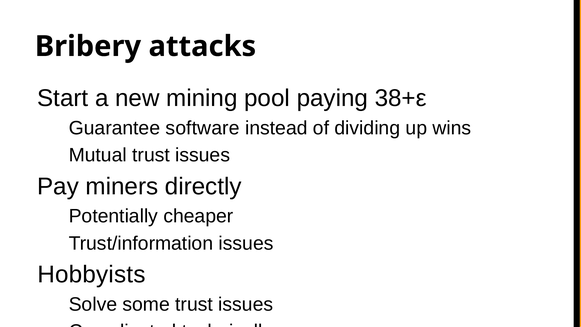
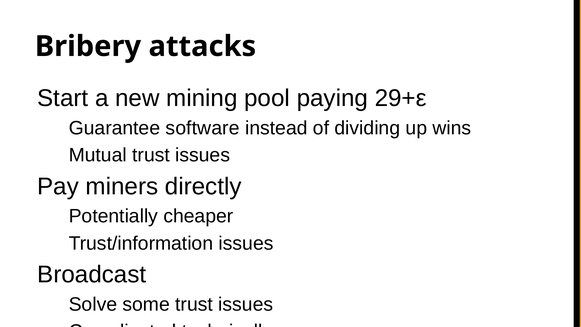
38+ε: 38+ε -> 29+ε (401, 98)
Hobbyists: Hobbyists -> Broadcast (92, 275)
